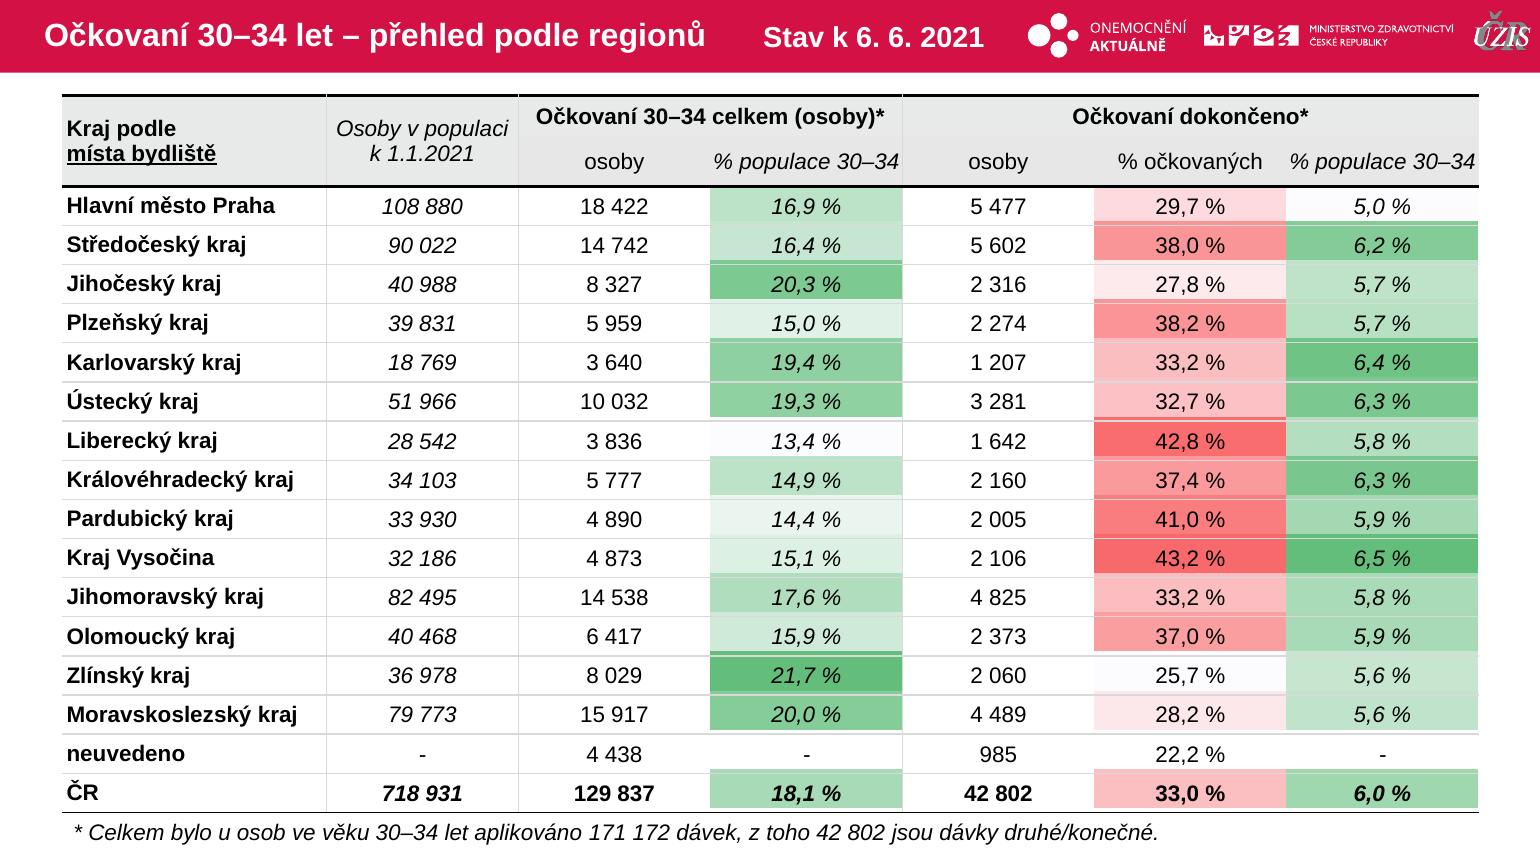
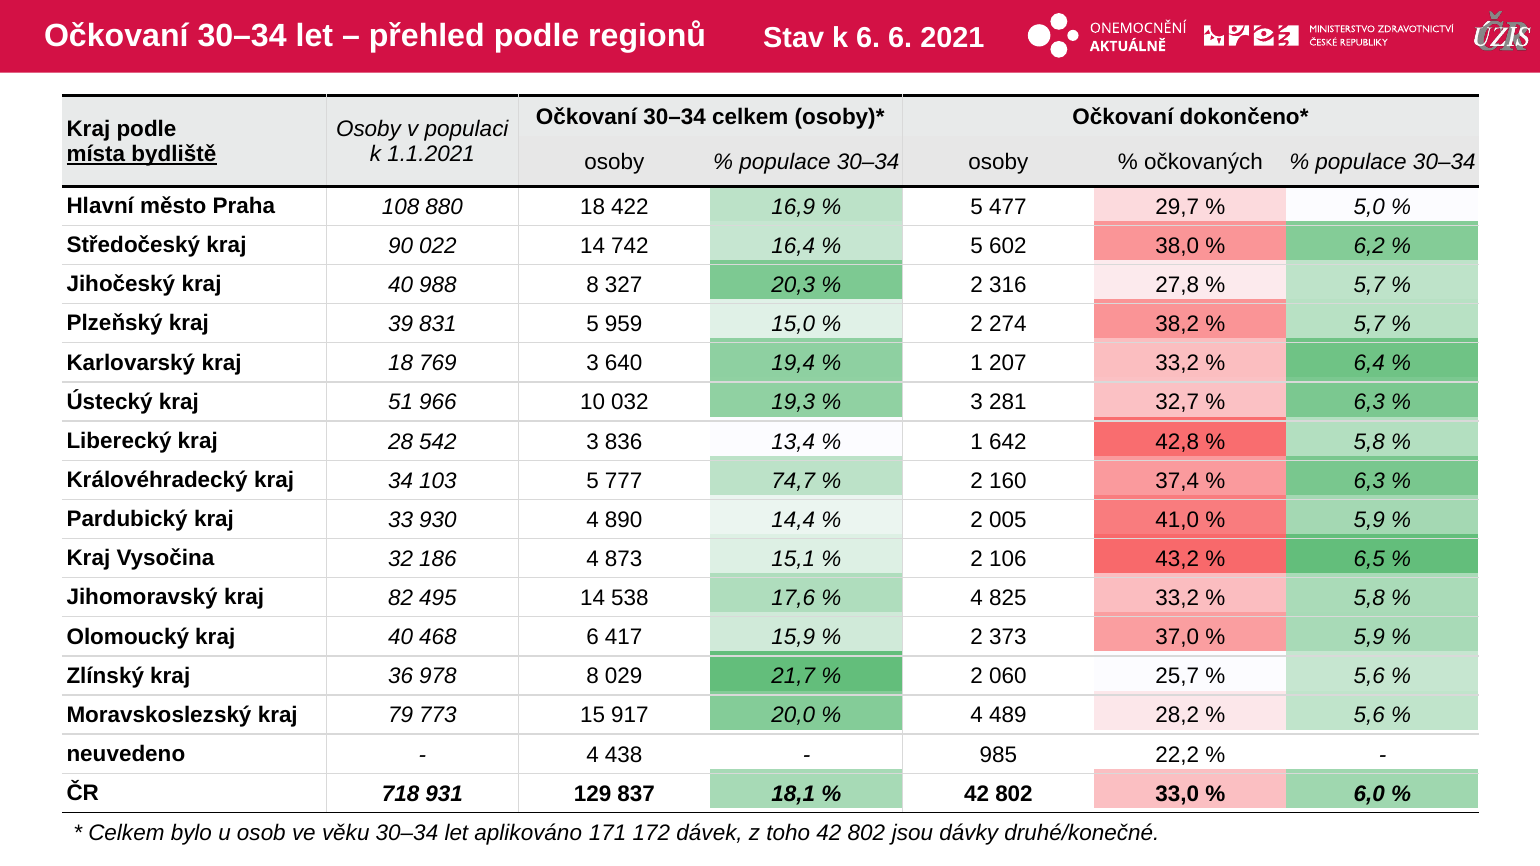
14,9: 14,9 -> 74,7 (793, 481)
